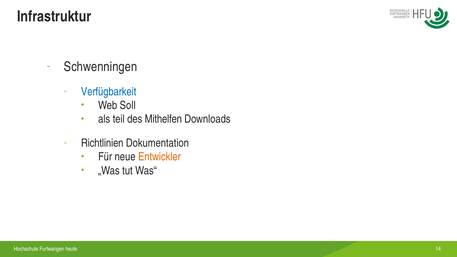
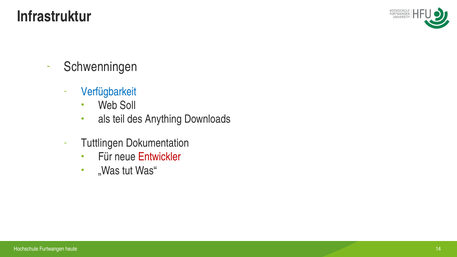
Mithelfen: Mithelfen -> Anything (163, 119)
Richtlinien: Richtlinien -> Tuttlingen (102, 143)
Entwickler colour: orange -> red (159, 157)
